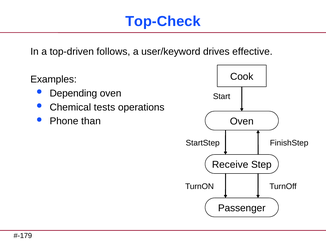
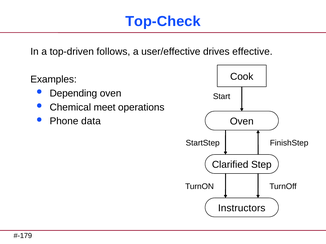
user/keyword: user/keyword -> user/effective (171, 52)
tests: tests -> meet (105, 107)
than: than -> data (91, 121)
Receive: Receive -> Clarified (230, 165)
Passenger: Passenger -> Instructors (242, 209)
